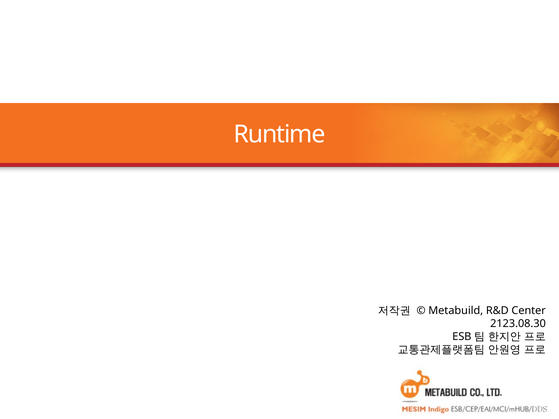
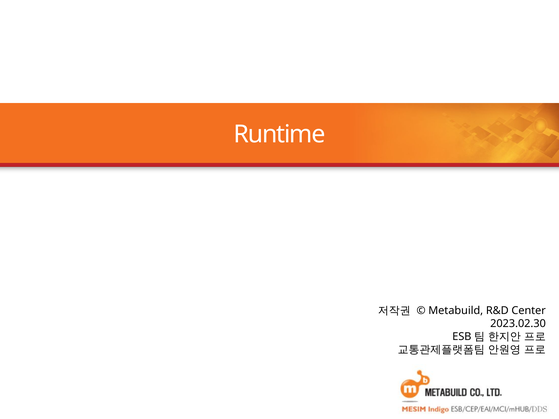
2123.08.30: 2123.08.30 -> 2023.02.30 (518, 324)
